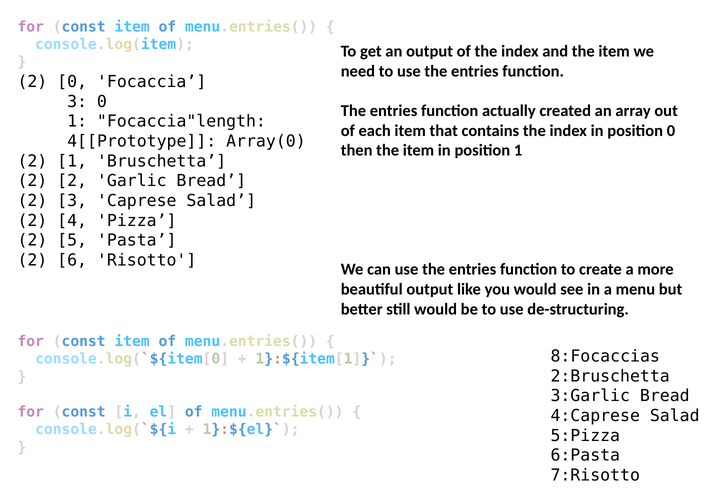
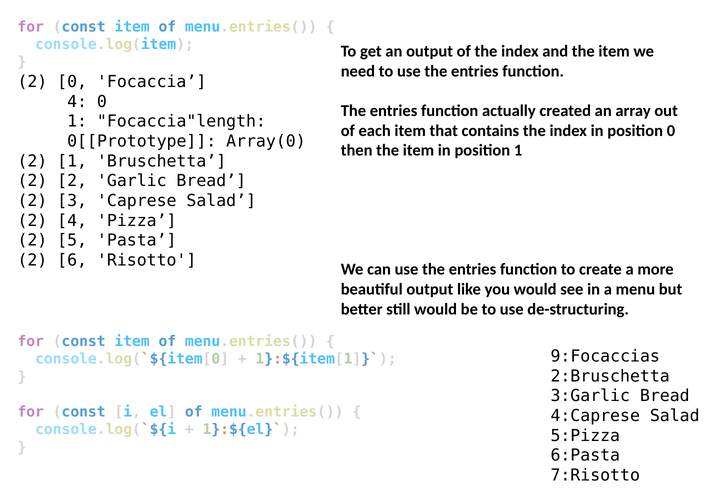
3: 3 -> 4 (77, 102)
4[[Prototype: 4[[Prototype -> 0[[Prototype (142, 141)
8:Focaccias: 8:Focaccias -> 9:Focaccias (605, 356)
